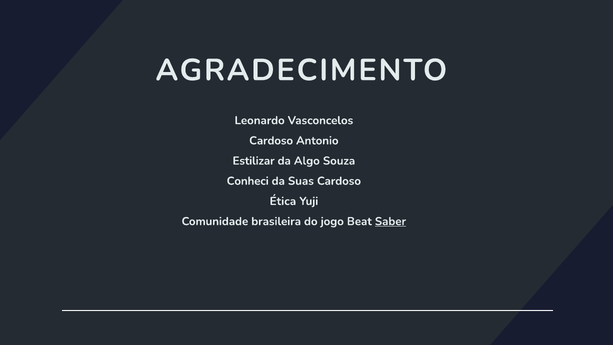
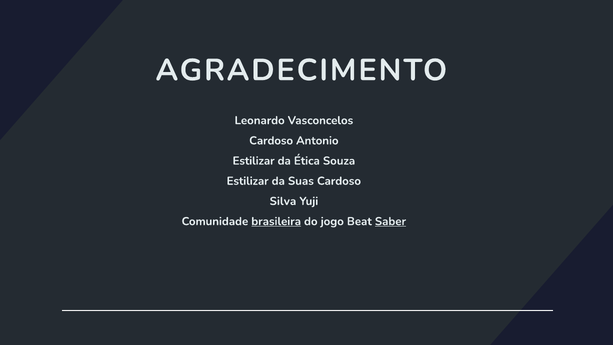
Algo: Algo -> Ética (307, 161)
Conheci: Conheci -> Estilizar (248, 181)
Ética: Ética -> Silva (283, 201)
brasileira underline: none -> present (276, 221)
